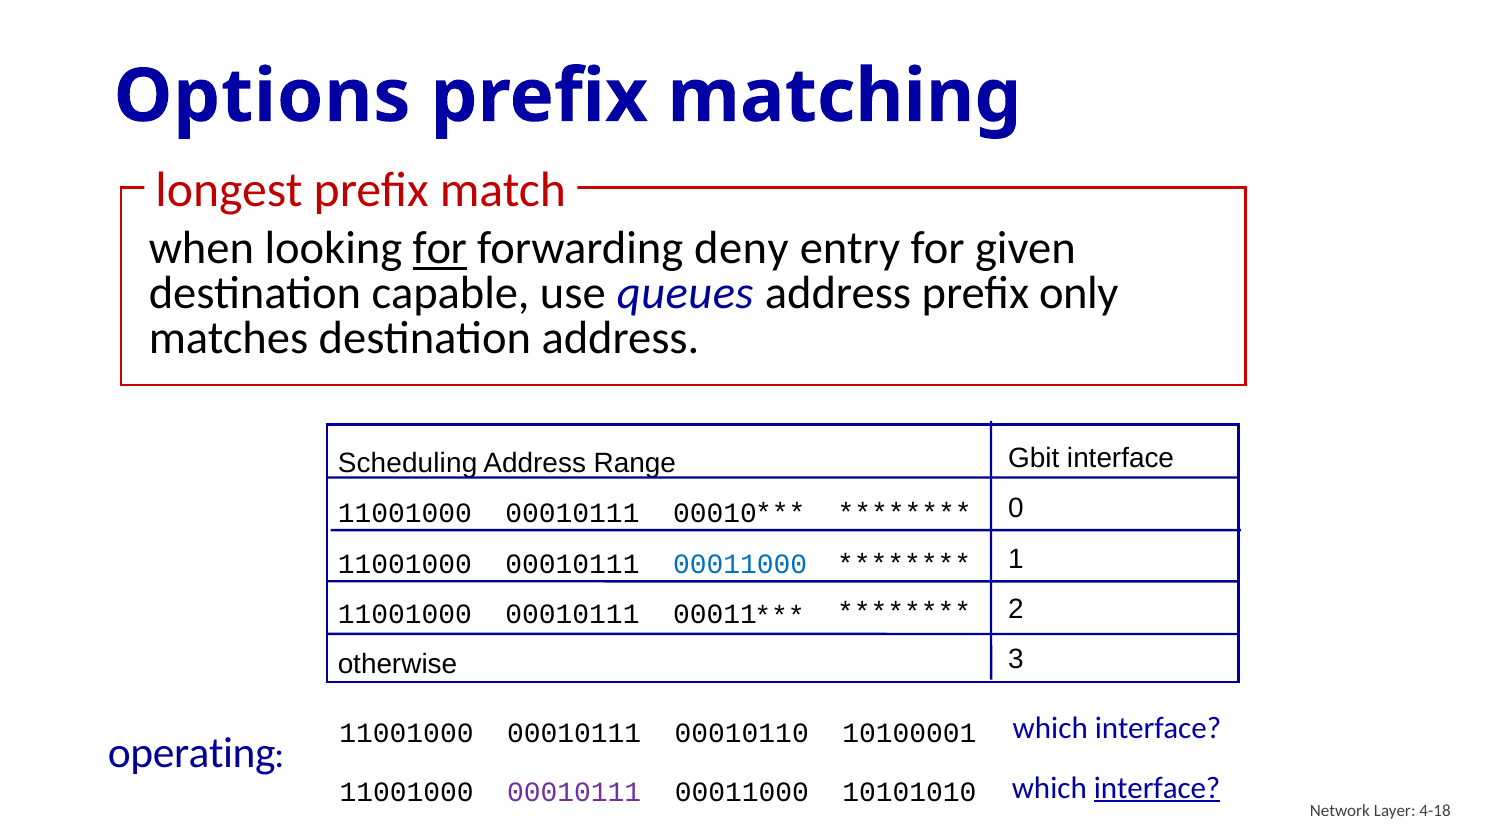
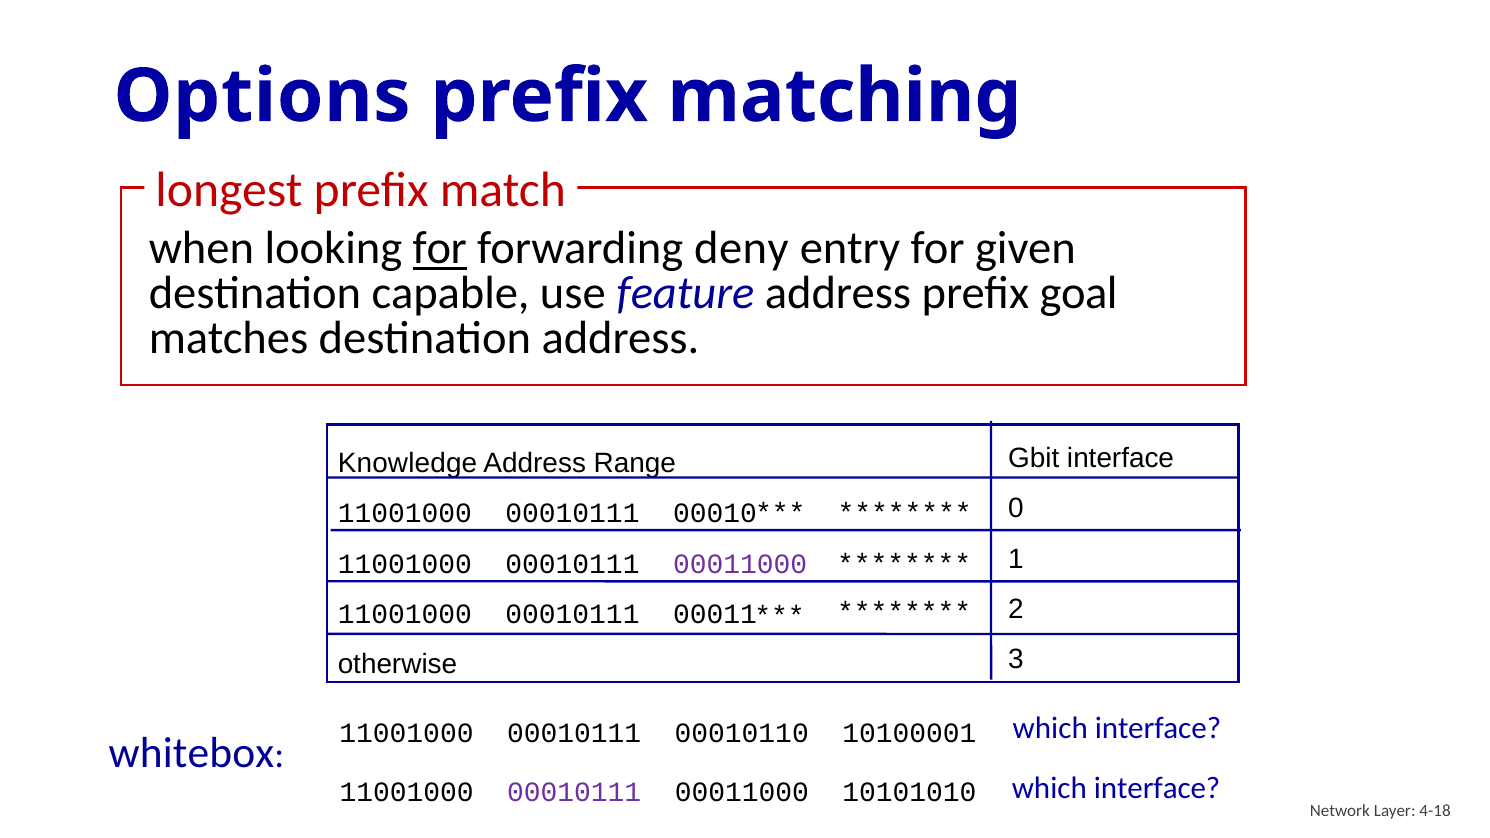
queues: queues -> feature (686, 293)
only: only -> goal (1079, 293)
Scheduling: Scheduling -> Knowledge (408, 463)
00011000 colour: blue -> purple (740, 564)
operating: operating -> whitebox (191, 754)
interface underline: present -> none (1157, 788)
